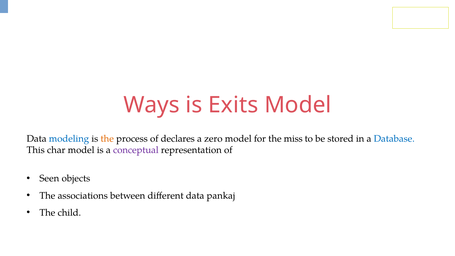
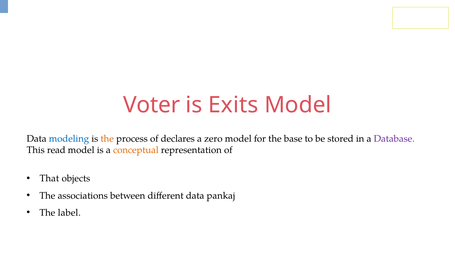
Ways: Ways -> Voter (152, 105)
miss: miss -> base (293, 139)
Database colour: blue -> purple (394, 139)
char: char -> read (56, 150)
conceptual colour: purple -> orange (136, 150)
Seen: Seen -> That (49, 178)
child: child -> label (69, 213)
